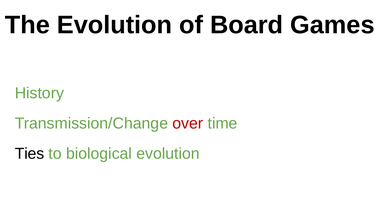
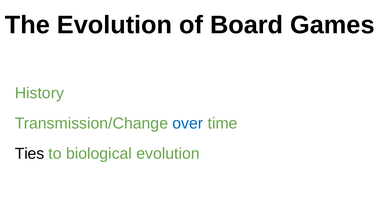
over colour: red -> blue (188, 123)
